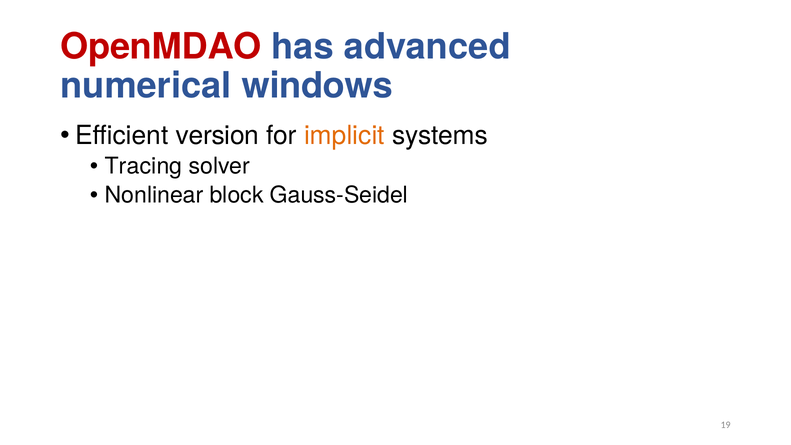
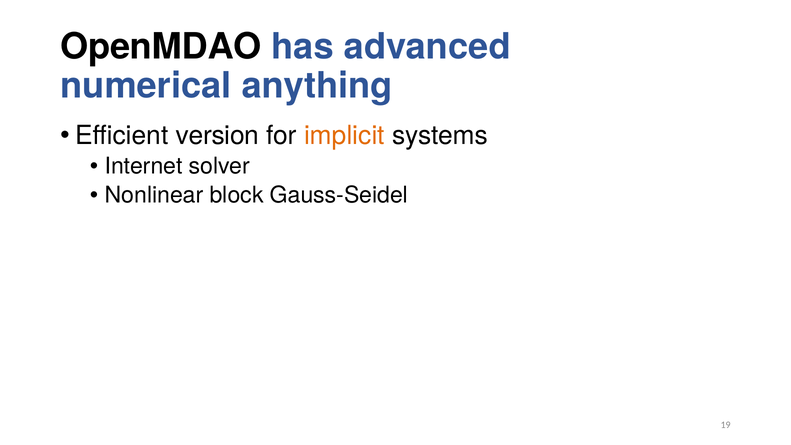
OpenMDAO colour: red -> black (161, 47)
windows: windows -> anything (317, 86)
Tracing: Tracing -> Internet (144, 166)
